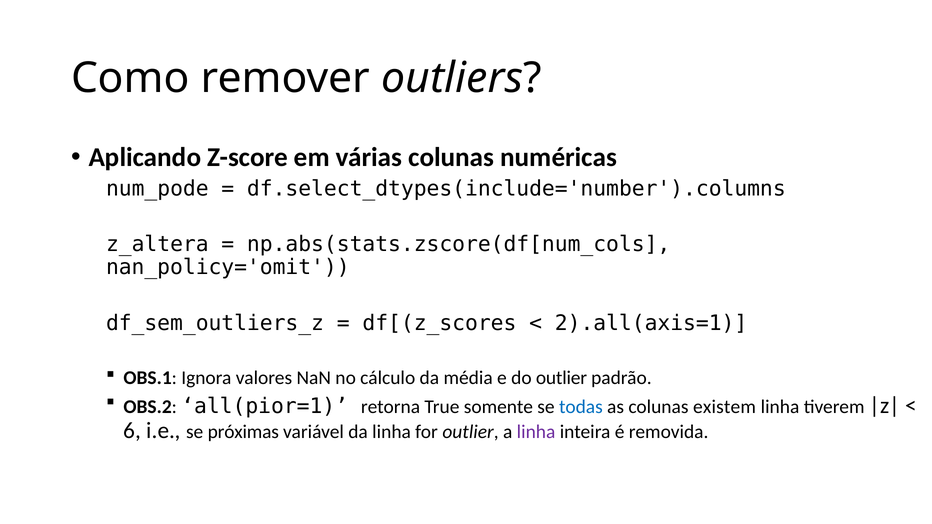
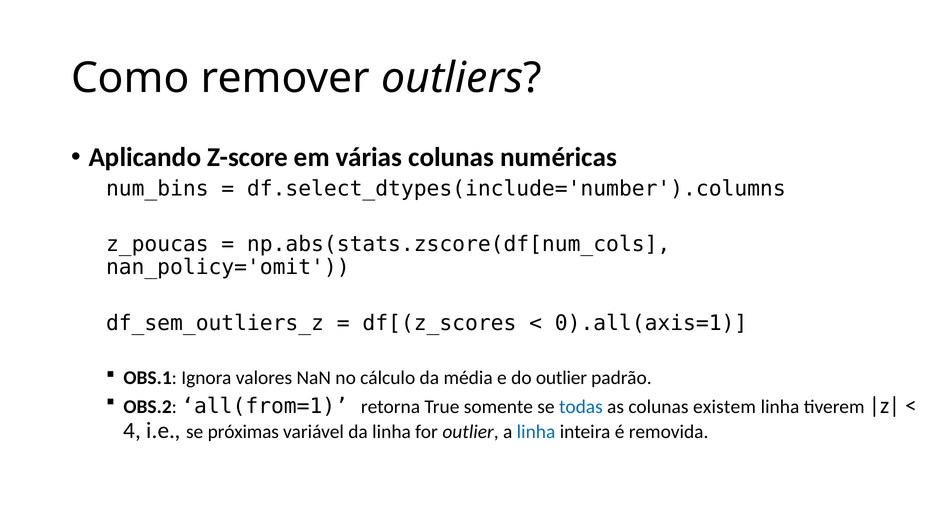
num_pode: num_pode -> num_bins (157, 189)
z_altera: z_altera -> z_poucas (157, 244)
2).all(axis=1: 2).all(axis=1 -> 0).all(axis=1 (651, 323)
all(pior=1: all(pior=1 -> all(from=1 (265, 406)
6: 6 -> 4 (132, 431)
linha colour: purple -> blue (536, 432)
